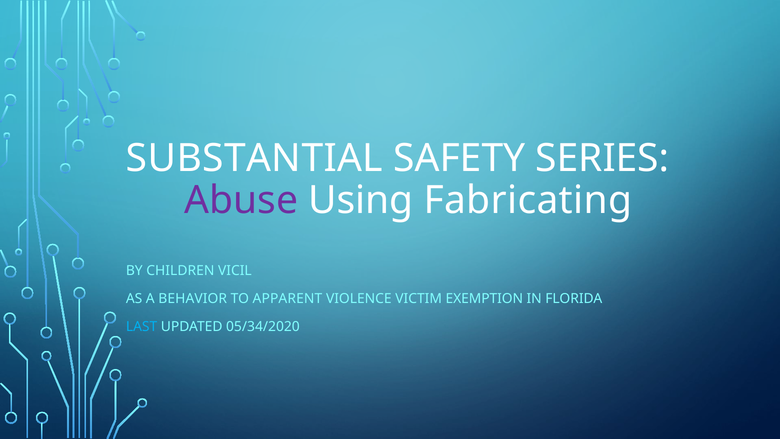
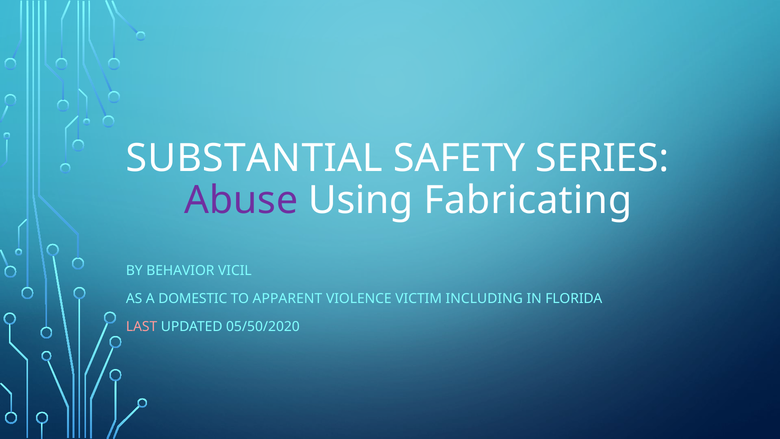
CHILDREN: CHILDREN -> BEHAVIOR (180, 271)
BEHAVIOR: BEHAVIOR -> DOMESTIC (193, 299)
EXEMPTION: EXEMPTION -> INCLUDING (484, 299)
LAST colour: light blue -> pink (142, 327)
05/34/2020: 05/34/2020 -> 05/50/2020 (263, 327)
